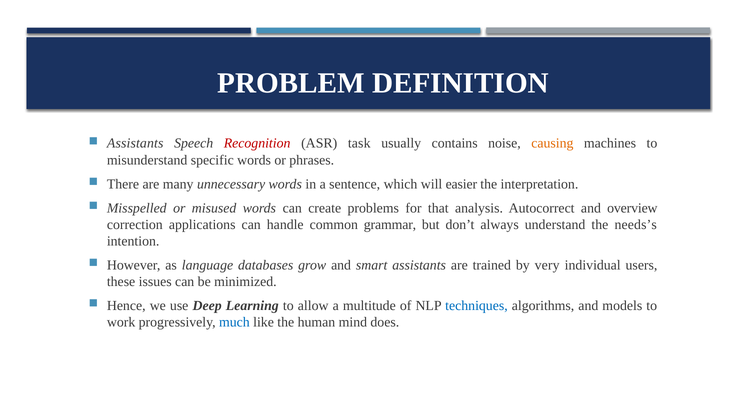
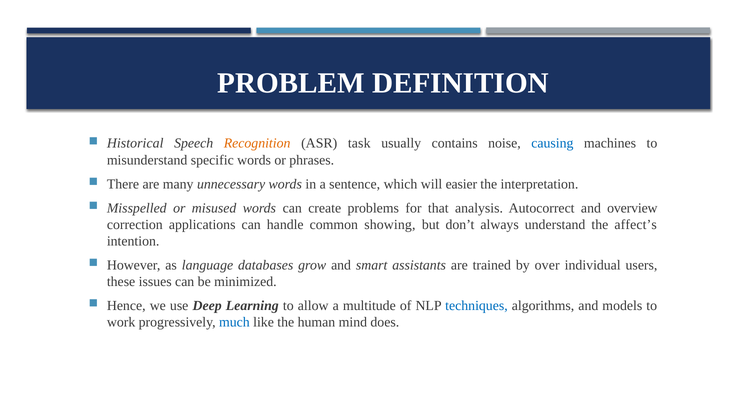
Assistants: Assistants -> Historical (135, 143)
Recognition colour: red -> orange (257, 143)
causing colour: orange -> blue (552, 143)
grammar: grammar -> showing (390, 224)
needs’s: needs’s -> affect’s (636, 224)
very: very -> over (547, 265)
